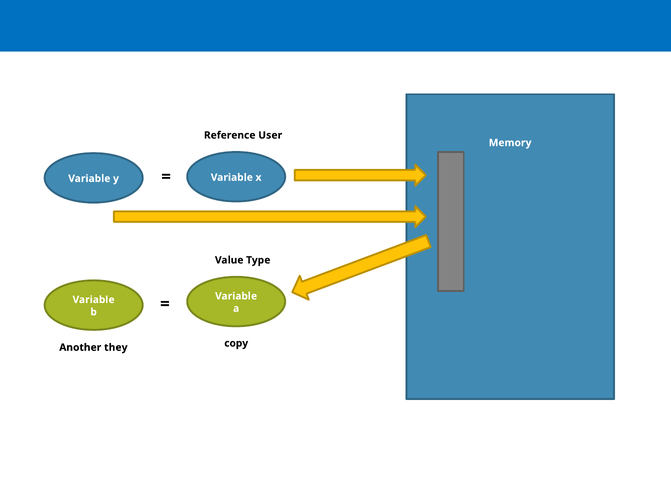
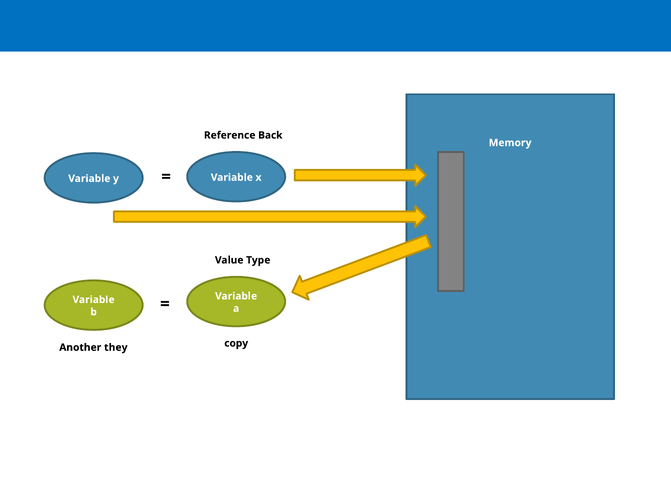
User: User -> Back (270, 135)
